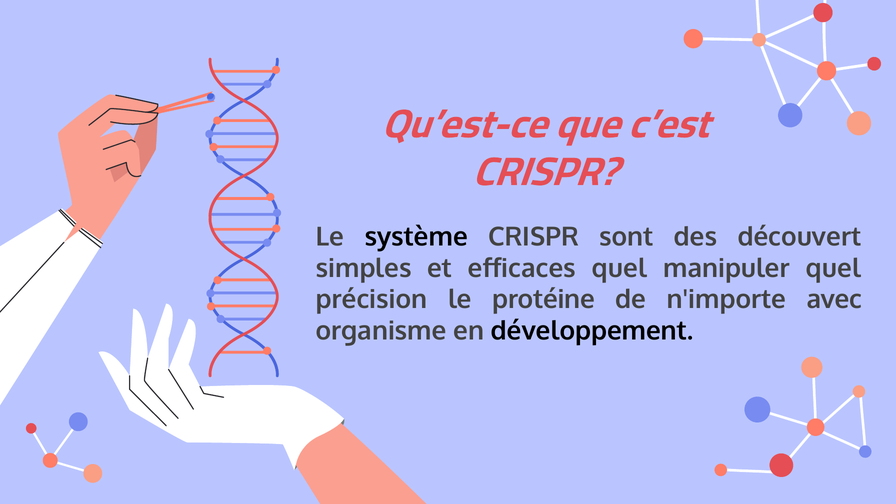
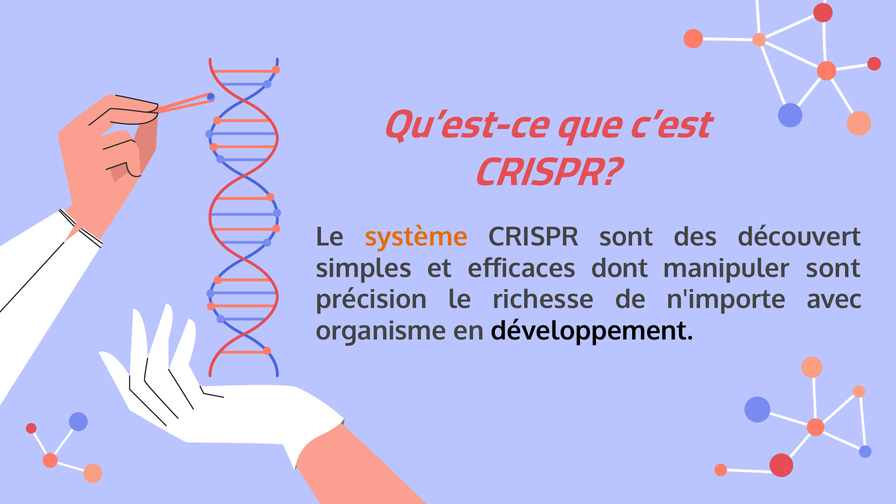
système colour: black -> orange (416, 237)
efficaces quel: quel -> dont (620, 268)
manipuler quel: quel -> sont (833, 268)
protéine: protéine -> richesse (543, 300)
